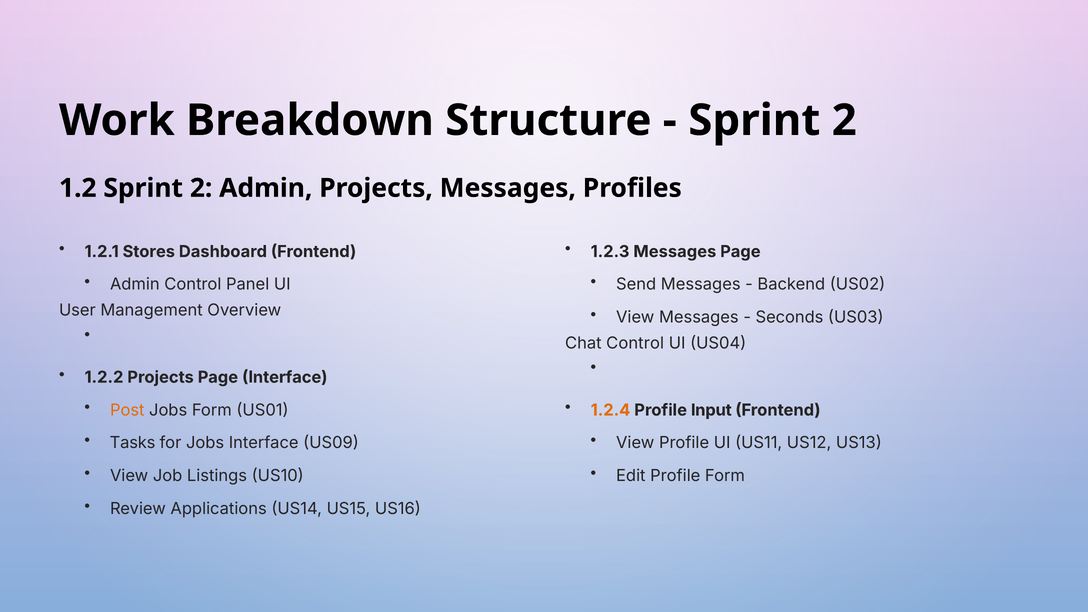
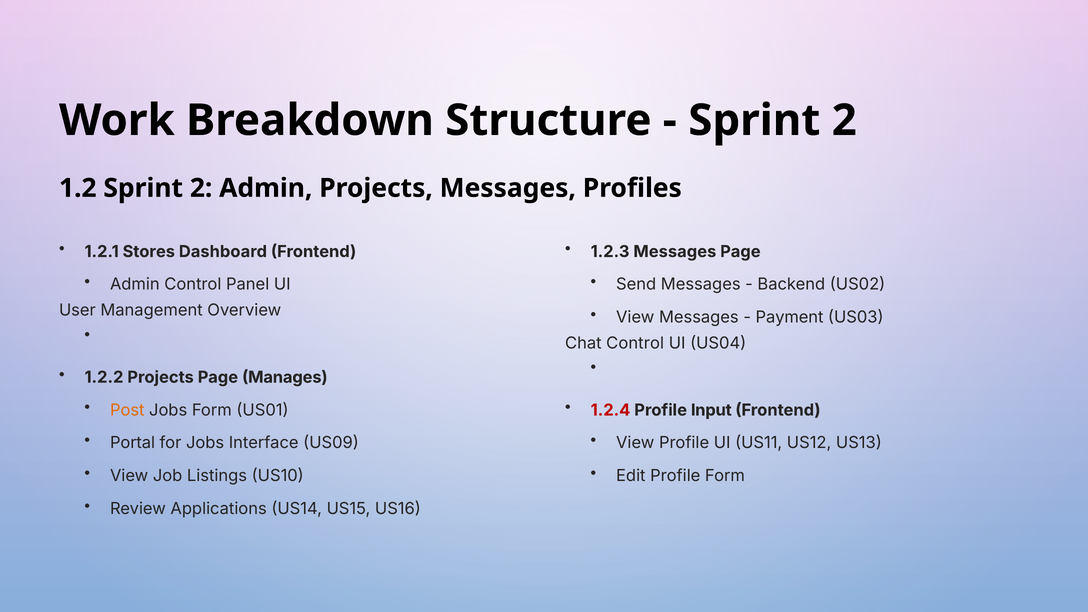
Seconds: Seconds -> Payment (790, 317)
Page Interface: Interface -> Manages (285, 377)
1.2.4 colour: orange -> red (610, 410)
Tasks: Tasks -> Portal (133, 443)
